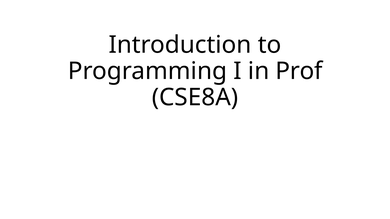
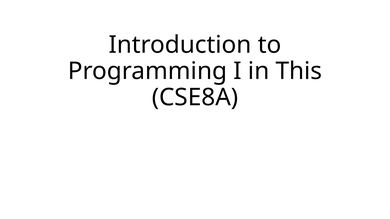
Prof: Prof -> This (299, 71)
